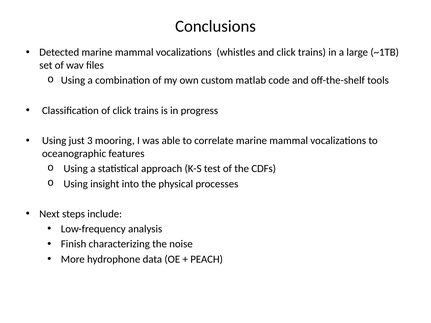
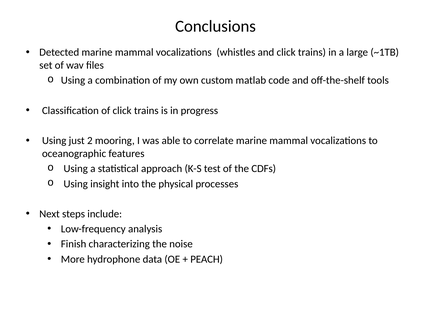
3: 3 -> 2 (90, 141)
